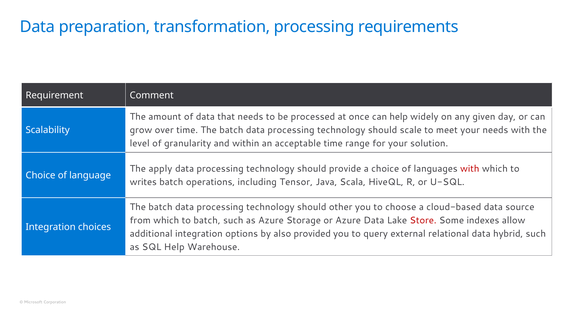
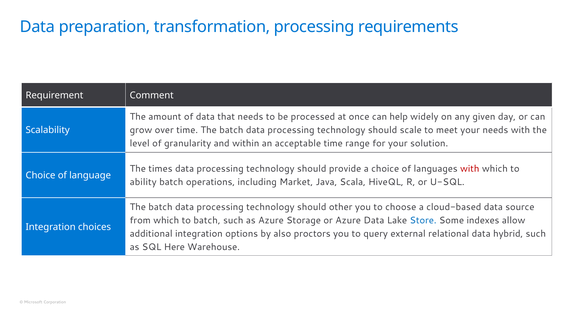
apply: apply -> times (160, 169)
writes: writes -> ability (143, 182)
Tensor: Tensor -> Market (296, 182)
Store colour: red -> blue (423, 220)
provided: provided -> proctors (312, 234)
SQL Help: Help -> Here (174, 247)
